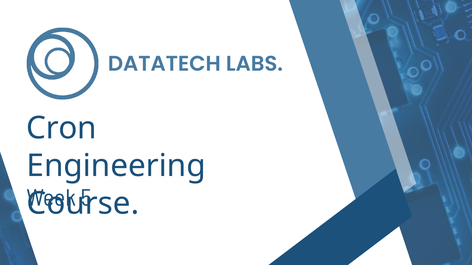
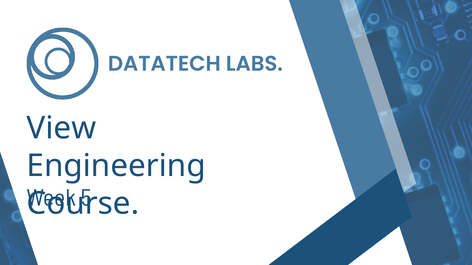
Cron: Cron -> View (61, 128)
